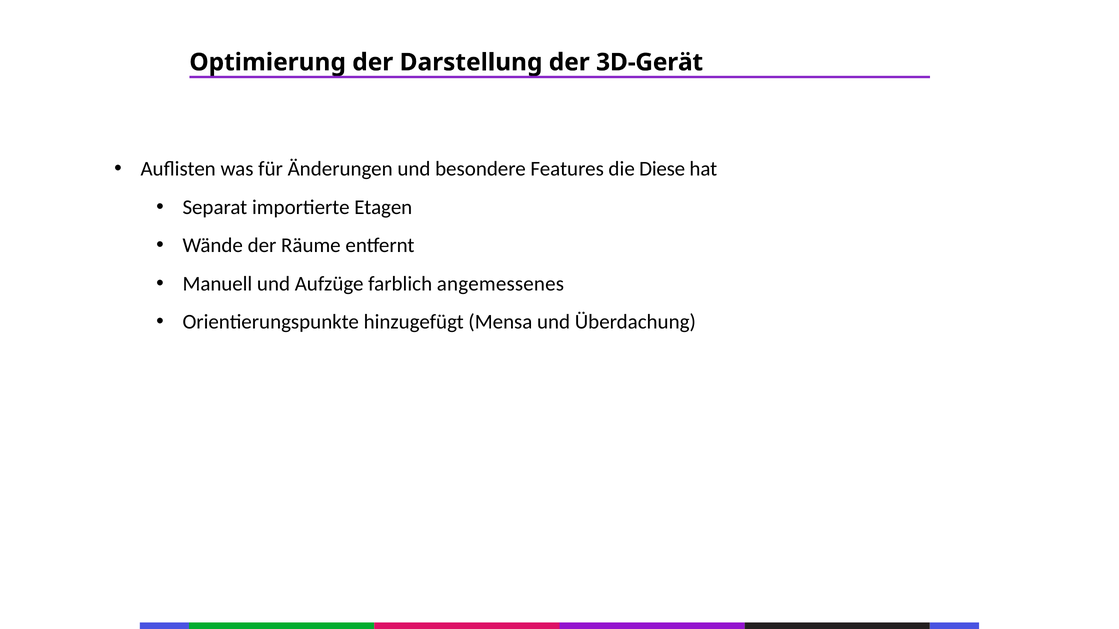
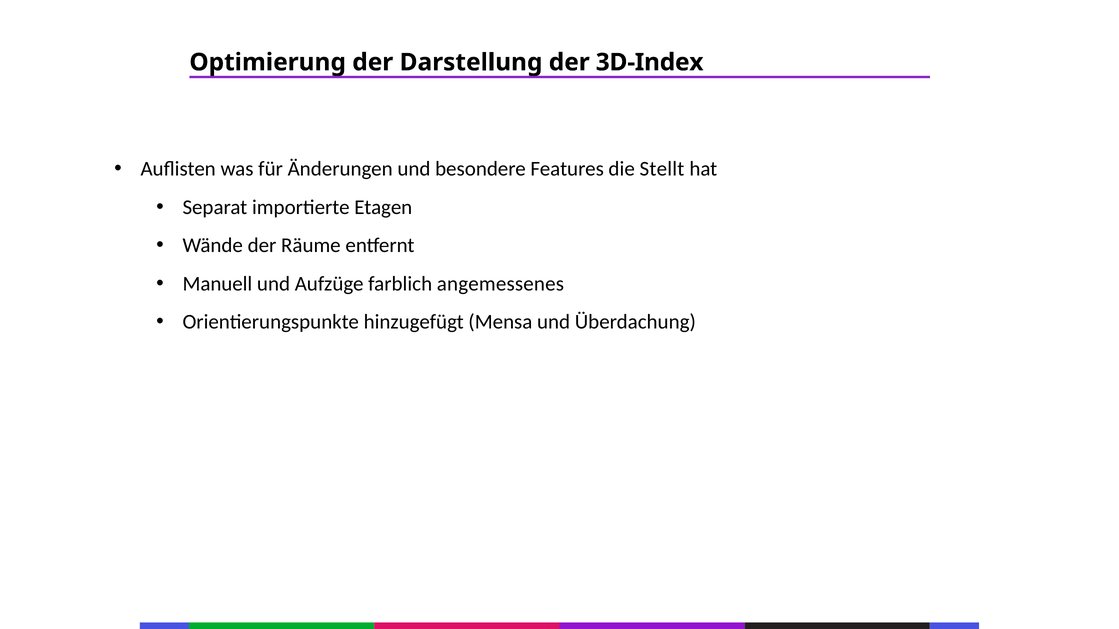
3D-Gerät: 3D-Gerät -> 3D-Index (650, 62)
Diese: Diese -> Stellt (662, 169)
